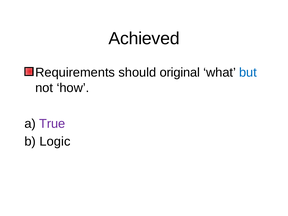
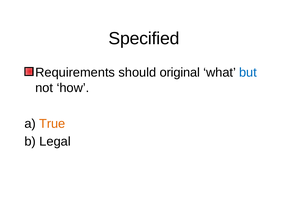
Achieved: Achieved -> Specified (144, 38)
True colour: purple -> orange (52, 124)
Logic: Logic -> Legal (55, 142)
